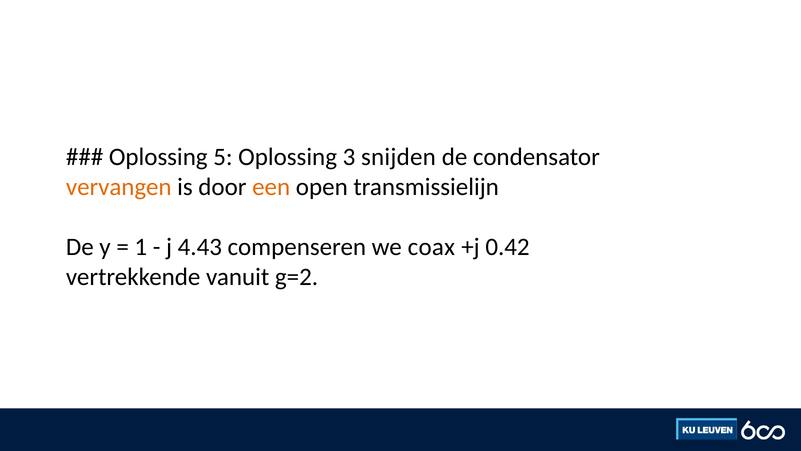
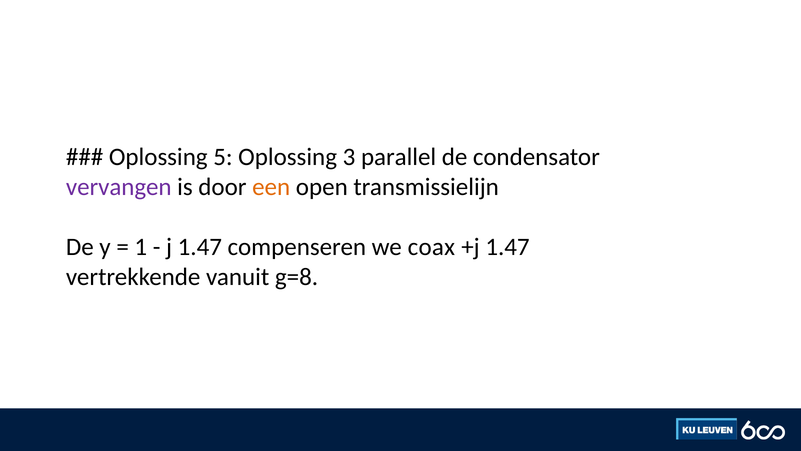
snijden: snijden -> parallel (399, 157)
vervangen colour: orange -> purple (119, 187)
j 4.43: 4.43 -> 1.47 (200, 247)
+j 0.42: 0.42 -> 1.47 (508, 247)
g=2: g=2 -> g=8 (297, 277)
